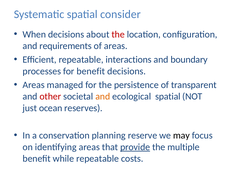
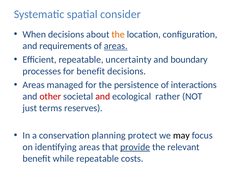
the colour: red -> orange (118, 34)
areas underline: none -> present (116, 46)
interactions: interactions -> uncertainty (128, 60)
transparent: transparent -> interactions (194, 85)
and colour: orange -> red (103, 96)
ecological spatial: spatial -> rather (168, 96)
ocean: ocean -> terms (51, 108)
reserve: reserve -> protect (142, 135)
multiple: multiple -> relevant (183, 147)
